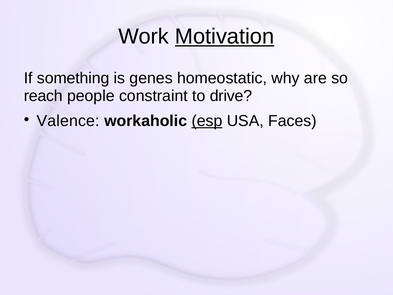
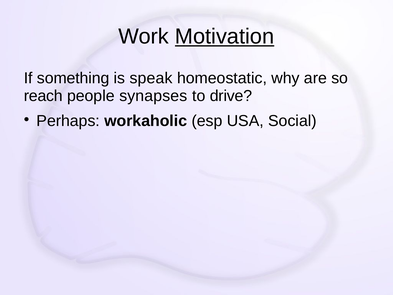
genes: genes -> speak (151, 78)
constraint: constraint -> synapses (153, 96)
Valence: Valence -> Perhaps (68, 121)
esp underline: present -> none (207, 121)
Faces: Faces -> Social (292, 121)
